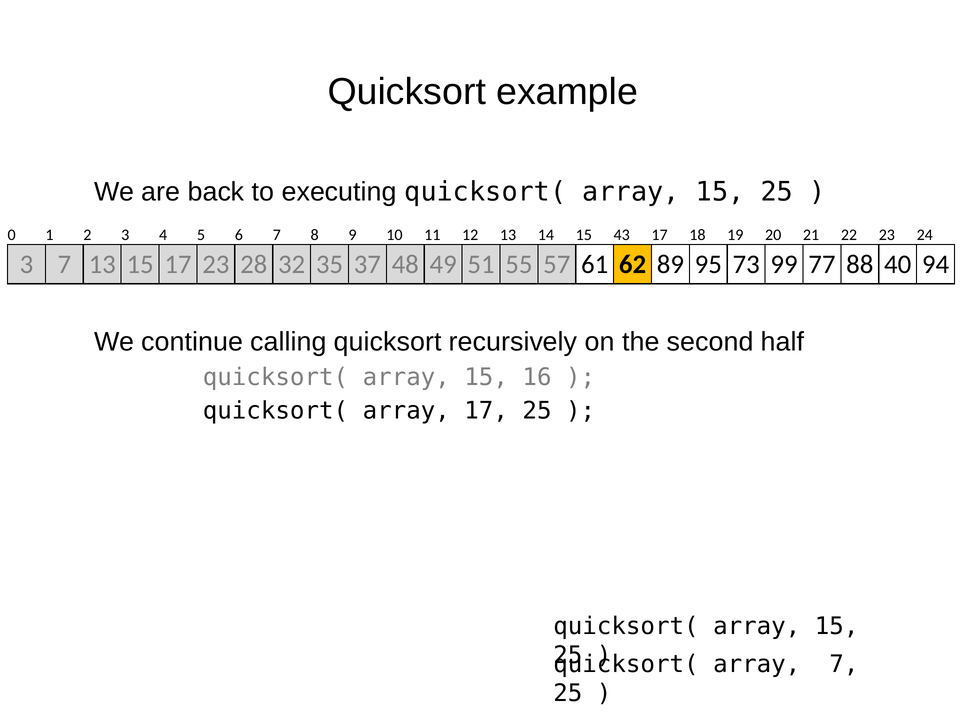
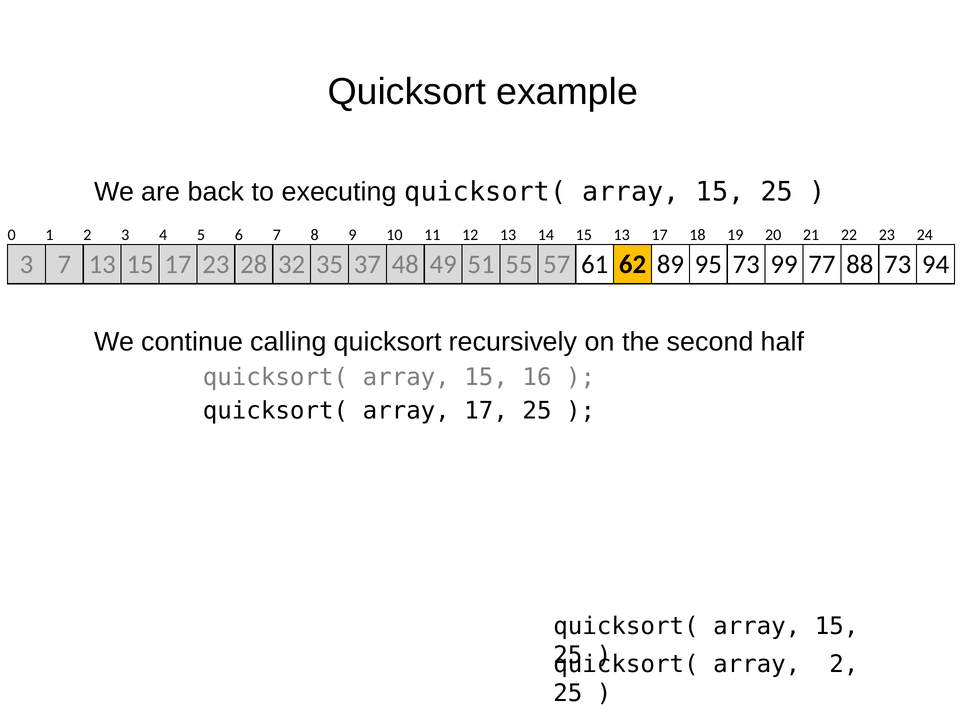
15 43: 43 -> 13 (622, 235)
88 40: 40 -> 73 (898, 265)
array 7: 7 -> 2 (844, 665)
